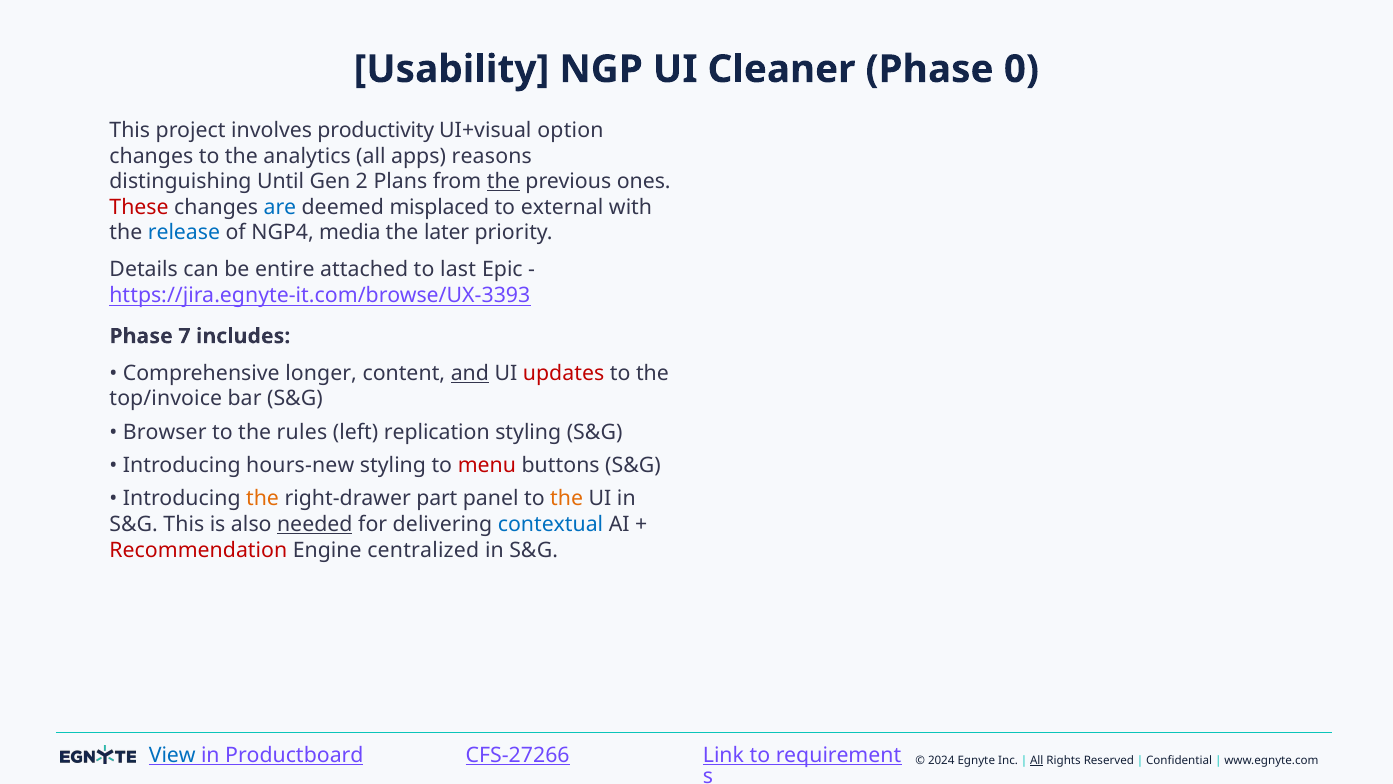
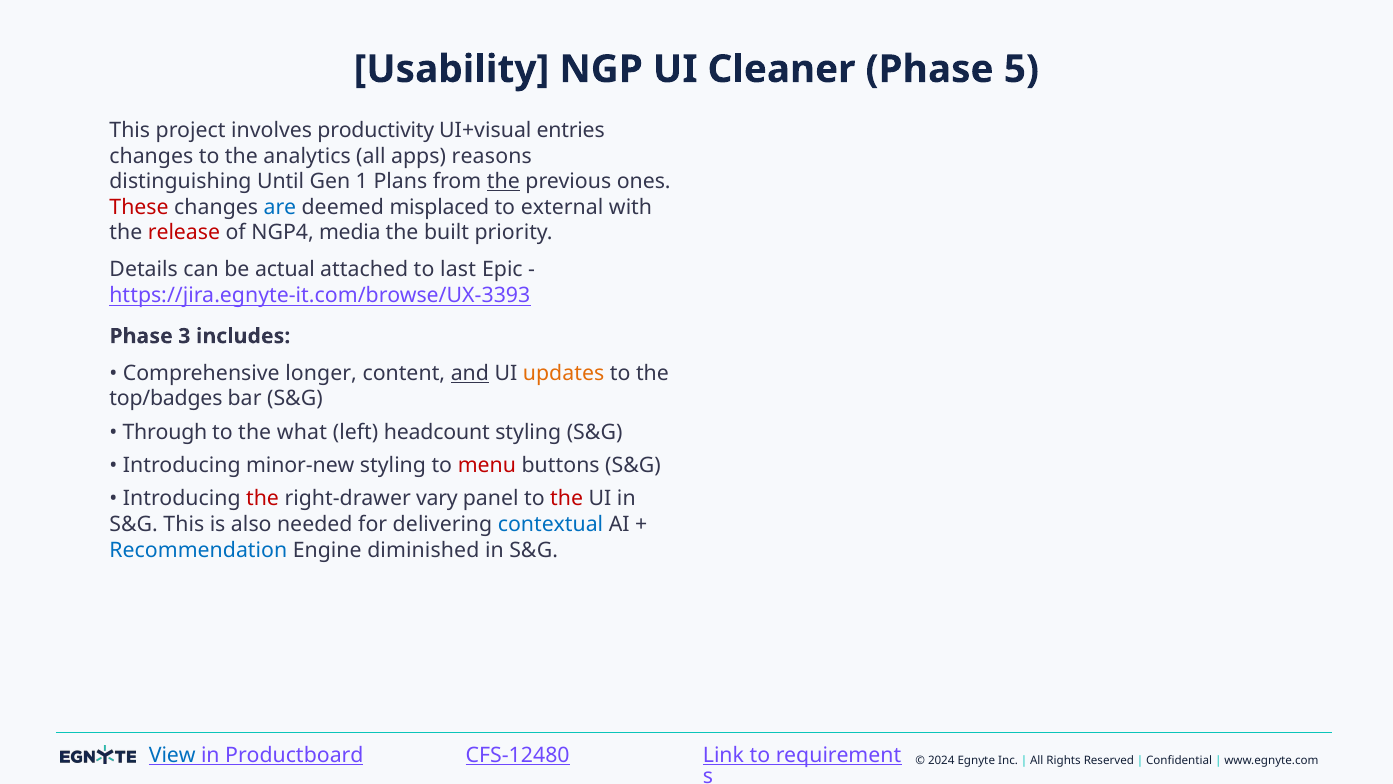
0: 0 -> 5 (1021, 69)
option: option -> entries (571, 130)
2: 2 -> 1 (362, 182)
release colour: blue -> red (184, 233)
later: later -> built (447, 233)
entire: entire -> actual (285, 270)
7: 7 -> 3 (184, 336)
updates colour: red -> orange (564, 373)
top/invoice: top/invoice -> top/badges (166, 399)
Browser: Browser -> Through (165, 432)
rules: rules -> what (302, 432)
replication: replication -> headcount (437, 432)
hours-new: hours-new -> minor-new (300, 465)
the colour: orange -> red (263, 499)
part: part -> vary (437, 499)
the colour: orange -> red (567, 499)
needed underline: present -> none (315, 524)
Recommendation colour: red -> blue (198, 550)
centralized: centralized -> diminished (423, 550)
CFS-27266: CFS-27266 -> CFS-12480 (518, 755)
All underline: present -> none (1037, 760)
